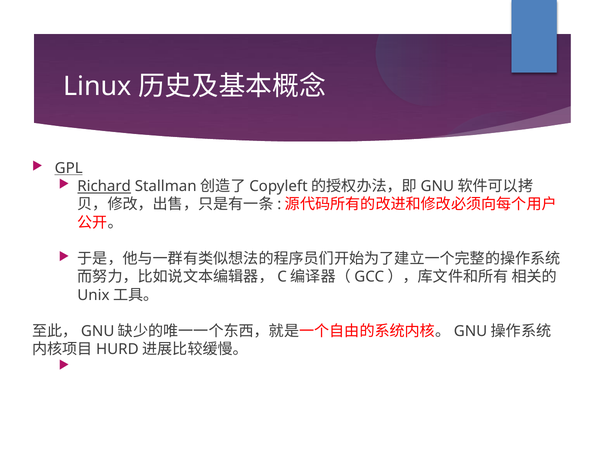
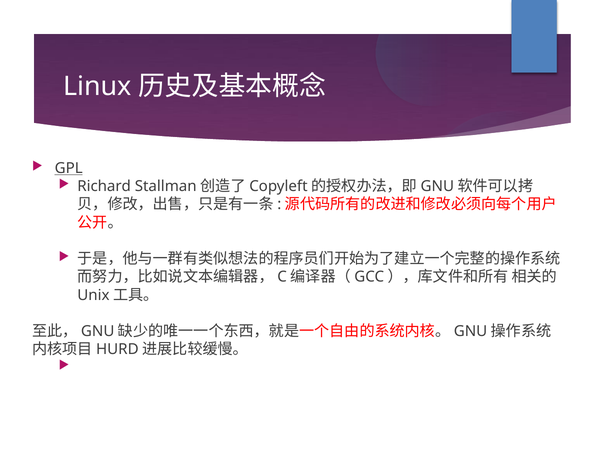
Richard underline: present -> none (104, 186)
